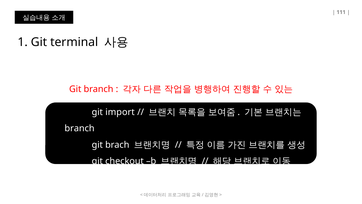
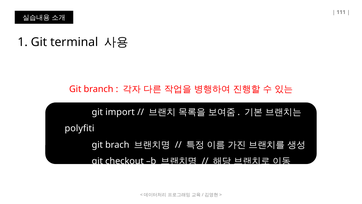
branch: branch -> polyfiti (80, 128)
